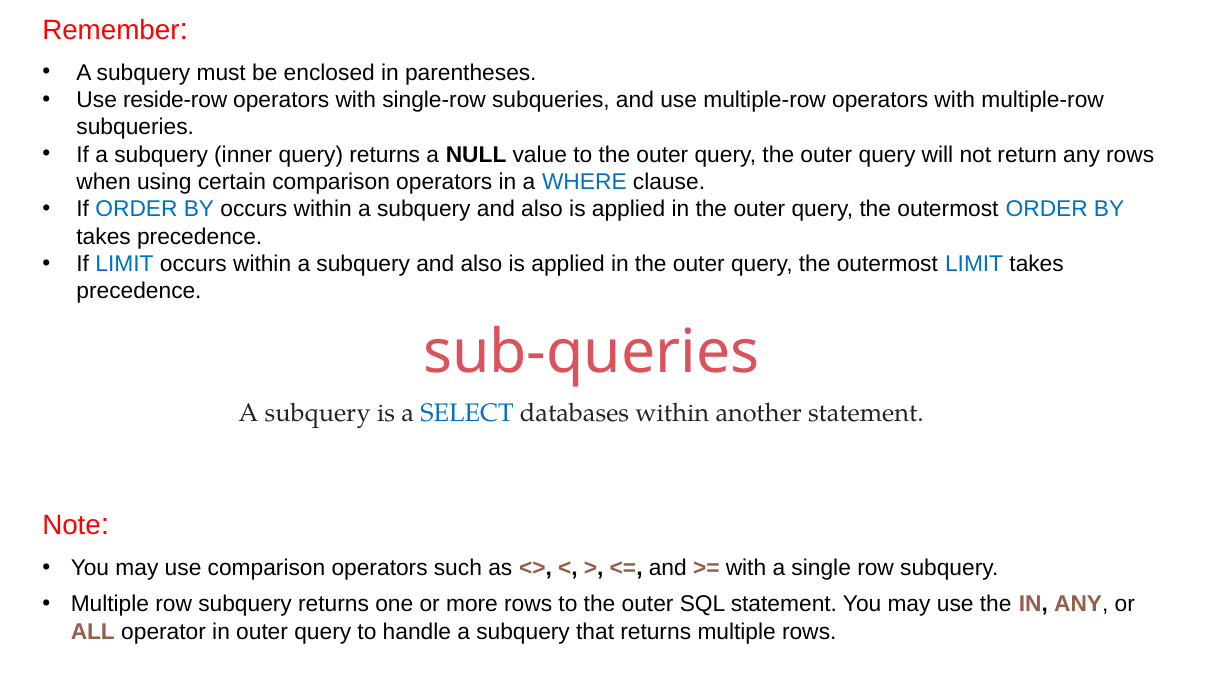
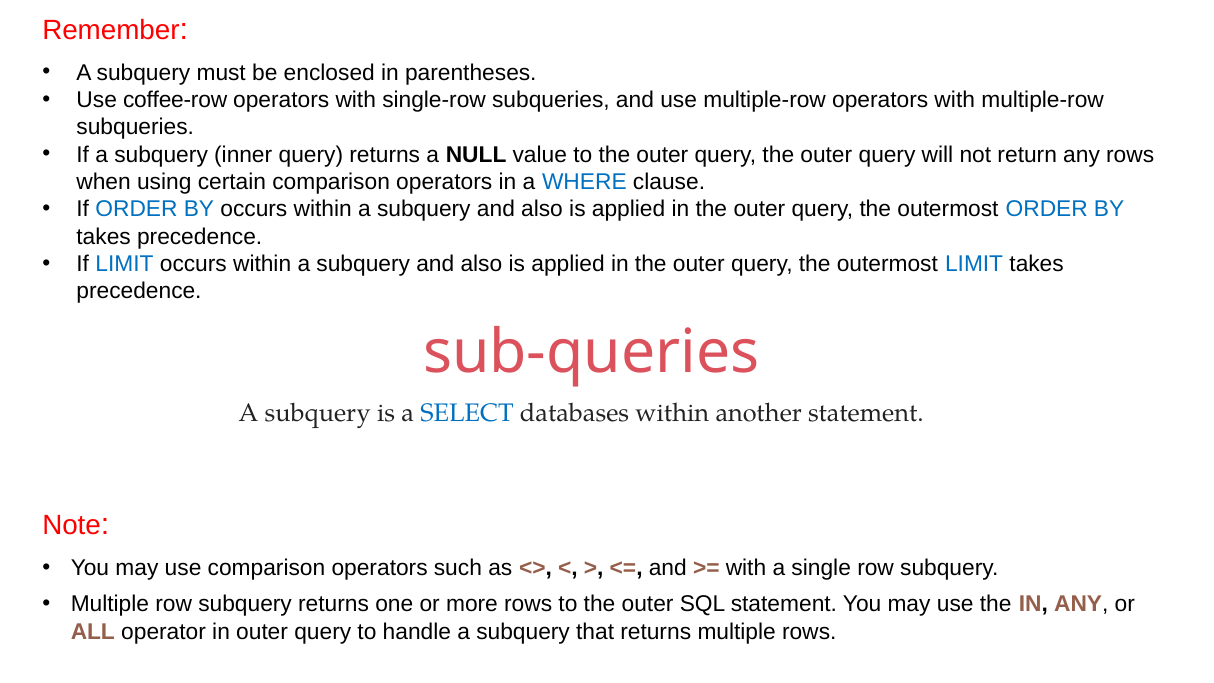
reside-row: reside-row -> coffee-row (175, 100)
